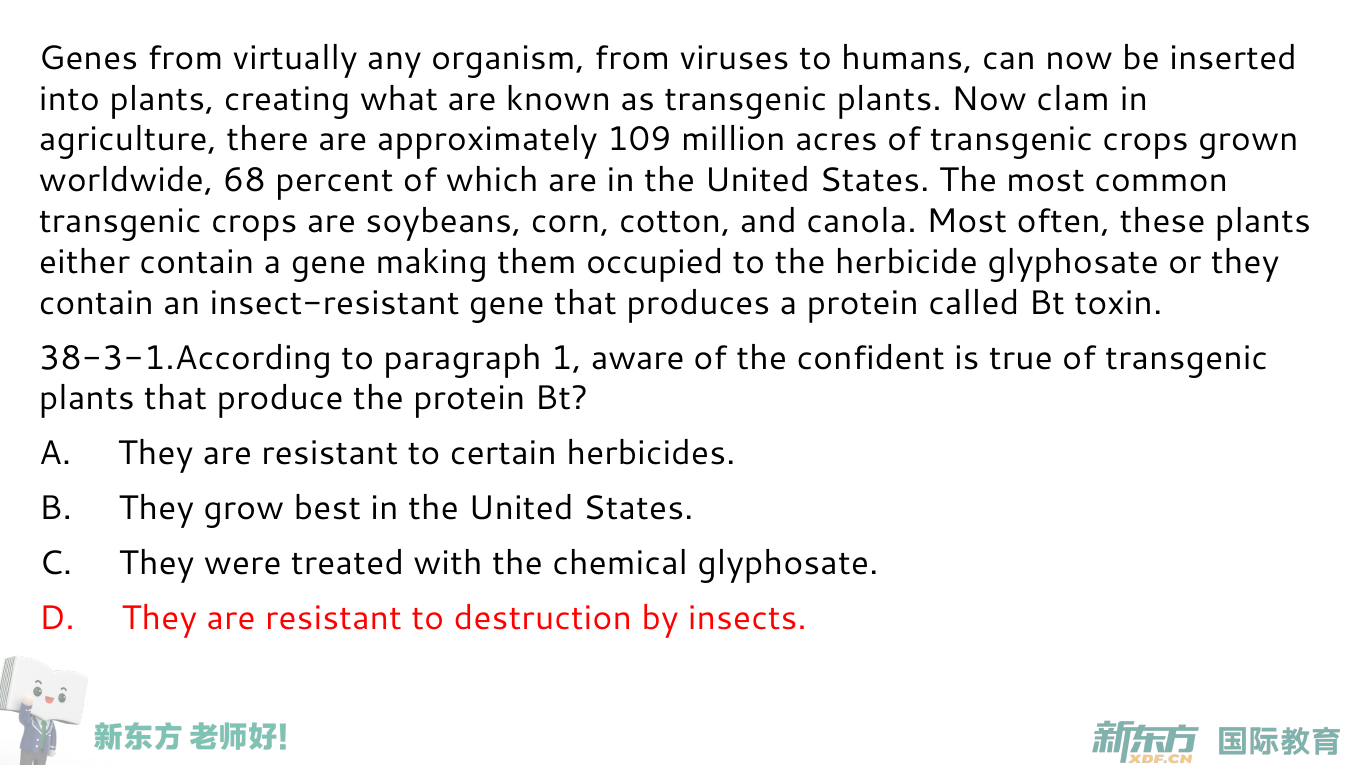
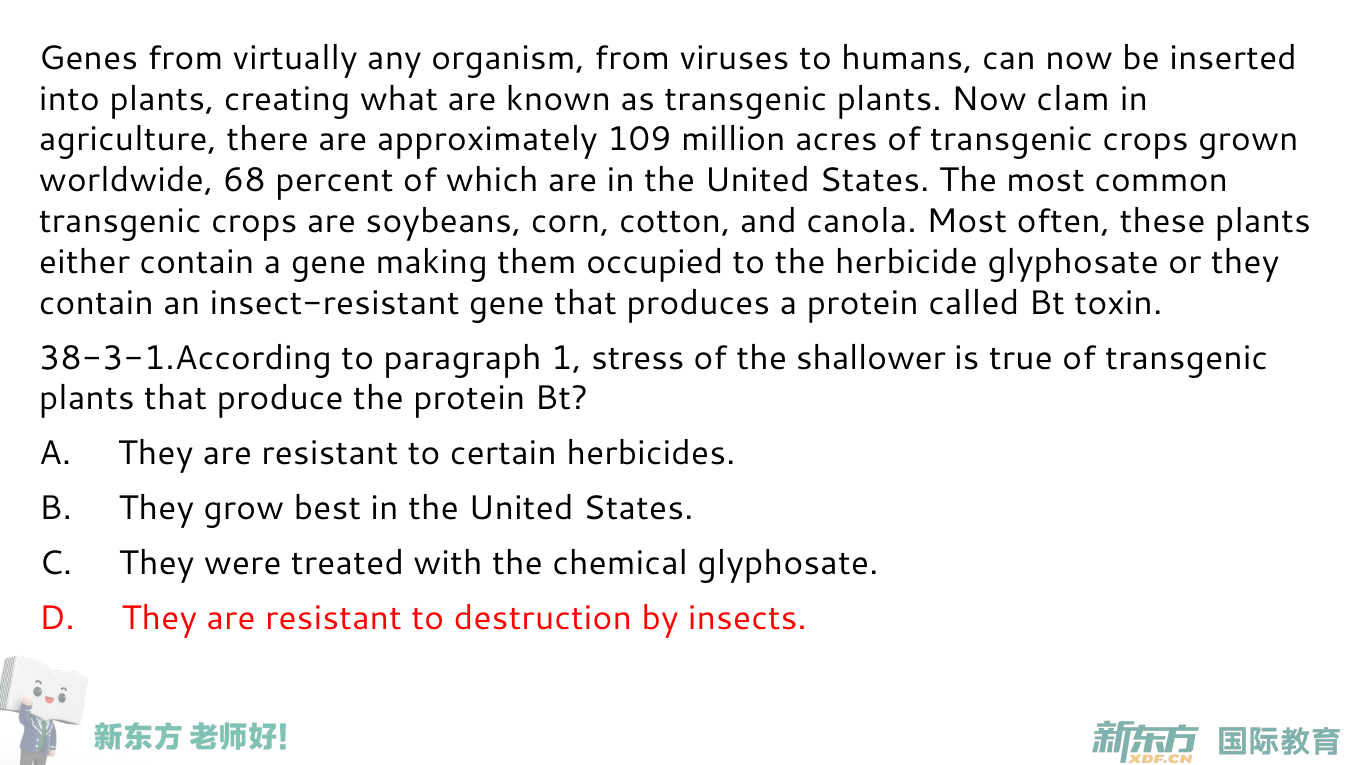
aware: aware -> stress (638, 358)
confident: confident -> shallower (871, 358)
